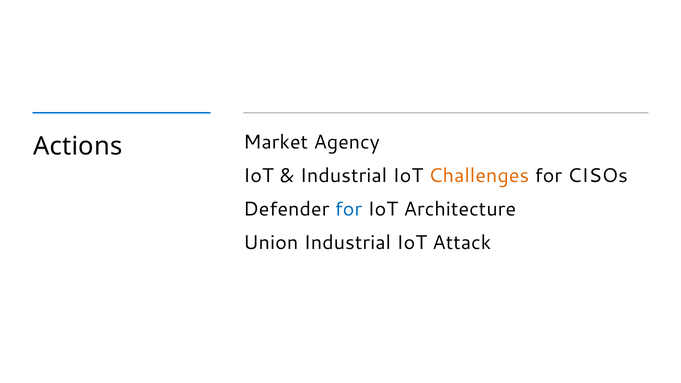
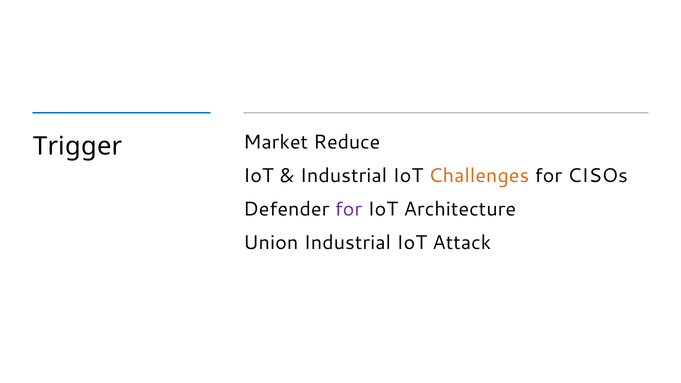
Actions: Actions -> Trigger (78, 146)
Agency: Agency -> Reduce (347, 142)
for colour: blue -> purple (348, 209)
